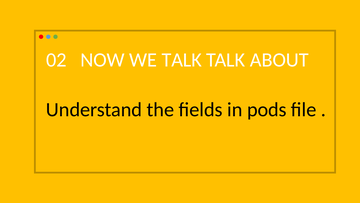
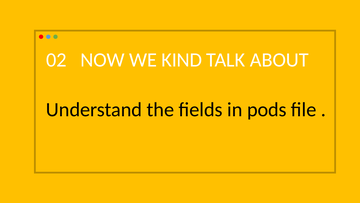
WE TALK: TALK -> KIND (182, 60)
